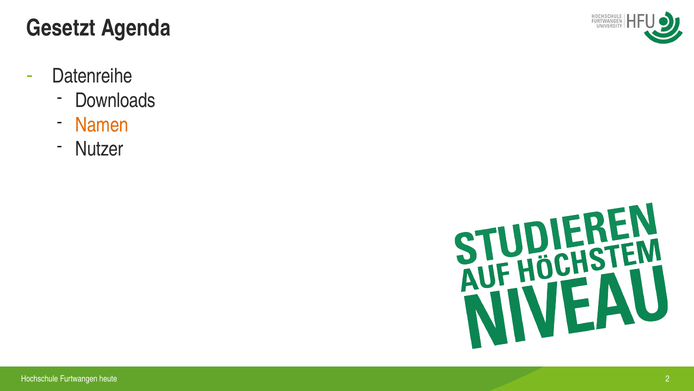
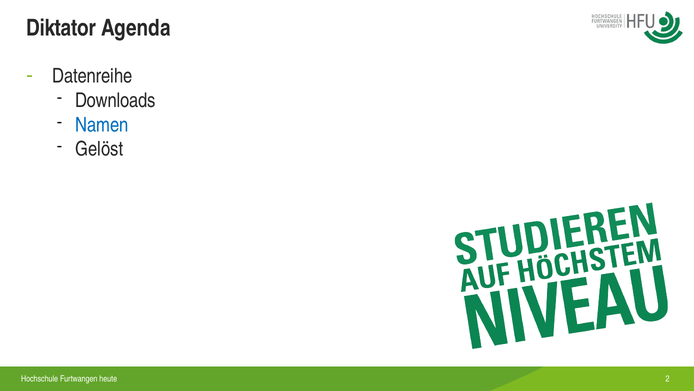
Gesetzt: Gesetzt -> Diktator (61, 28)
Namen colour: orange -> blue (102, 125)
Nutzer: Nutzer -> Gelöst (99, 149)
